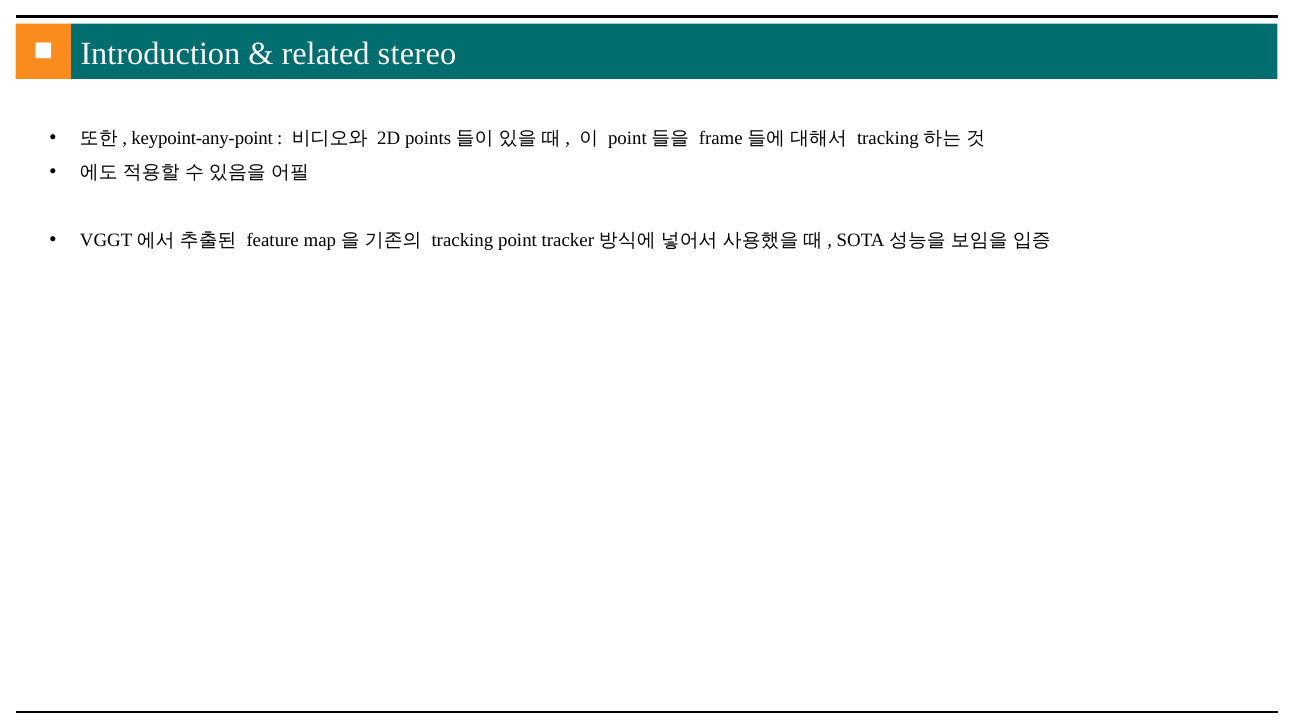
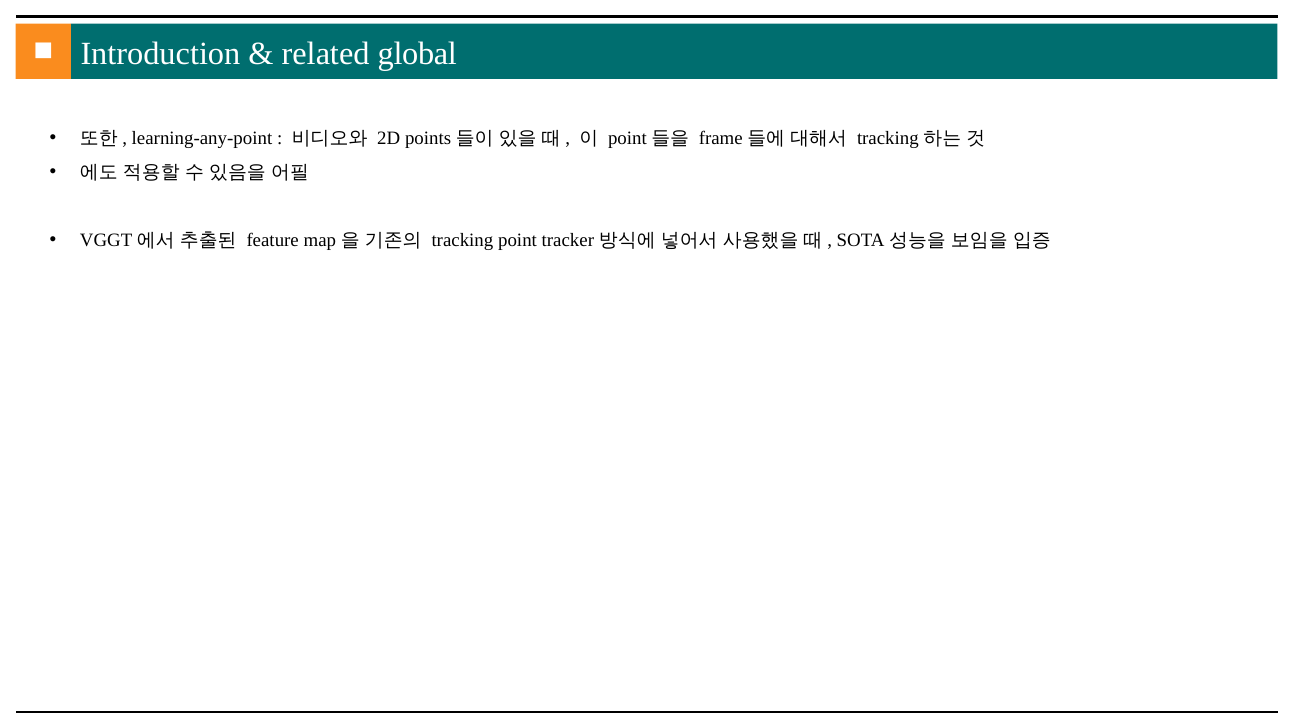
stereo: stereo -> global (417, 54)
keypoint-any-point: keypoint-any-point -> learning-any-point (202, 138)
